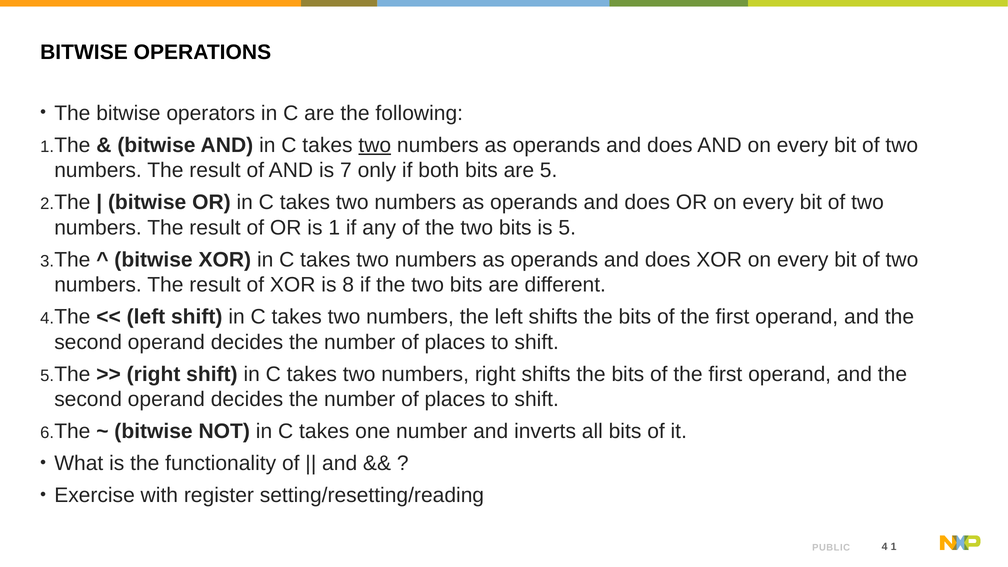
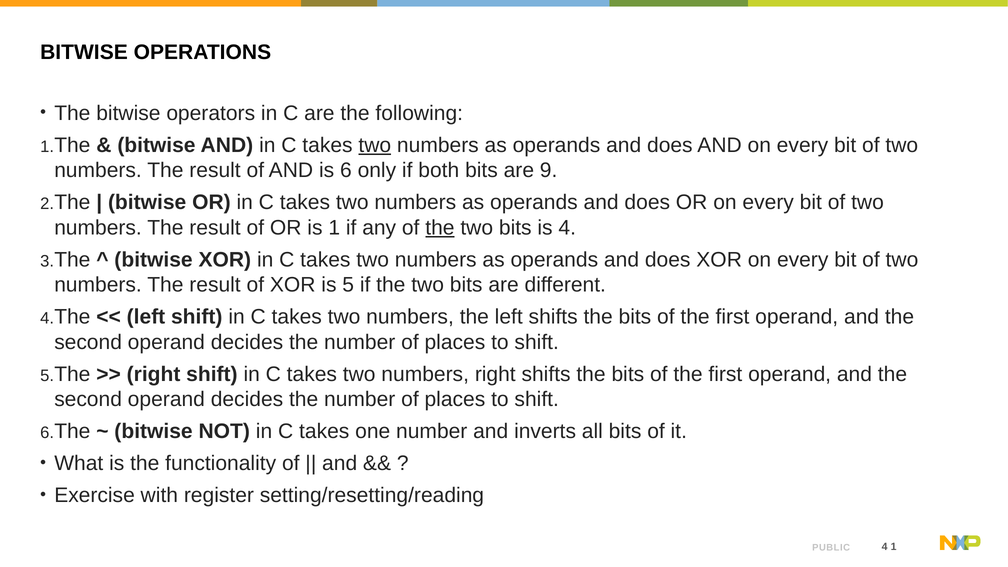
is 7: 7 -> 6 (346, 170)
are 5: 5 -> 9 (549, 170)
the underline: none -> present (440, 228)
is 5: 5 -> 4 (567, 228)
is 8: 8 -> 5 (348, 285)
